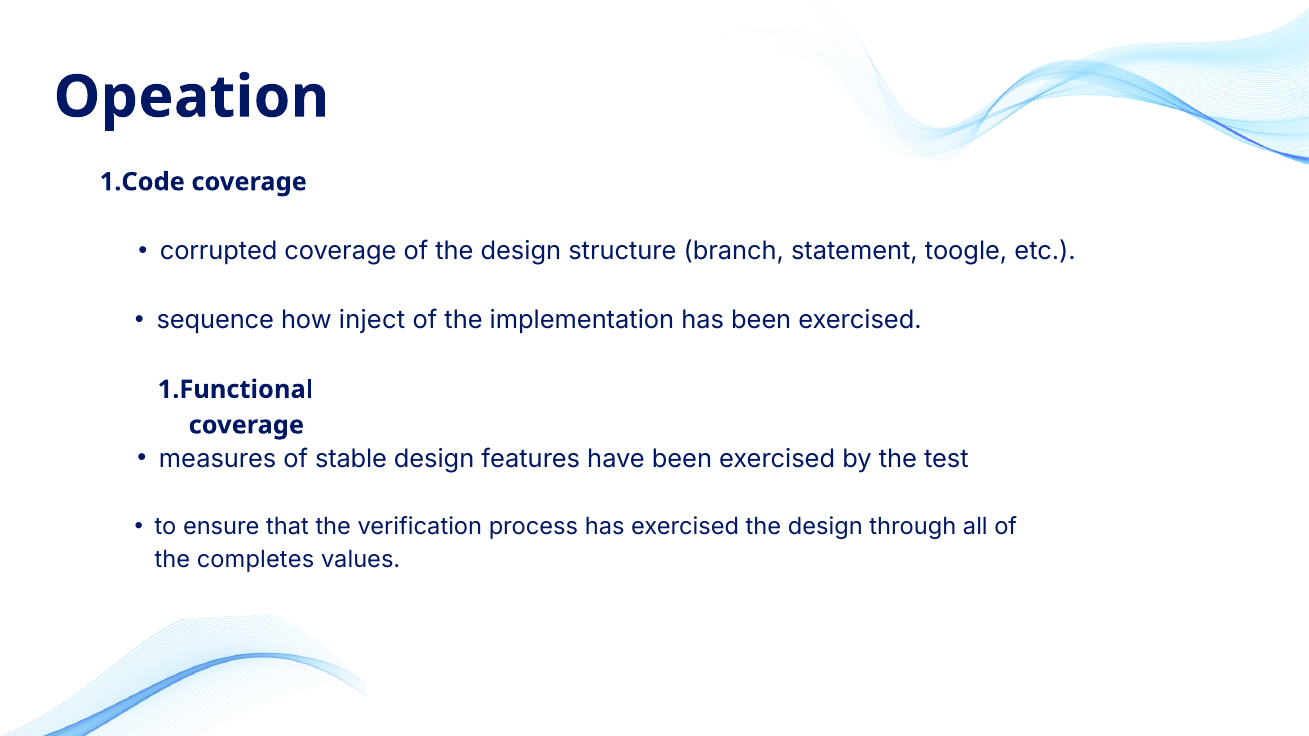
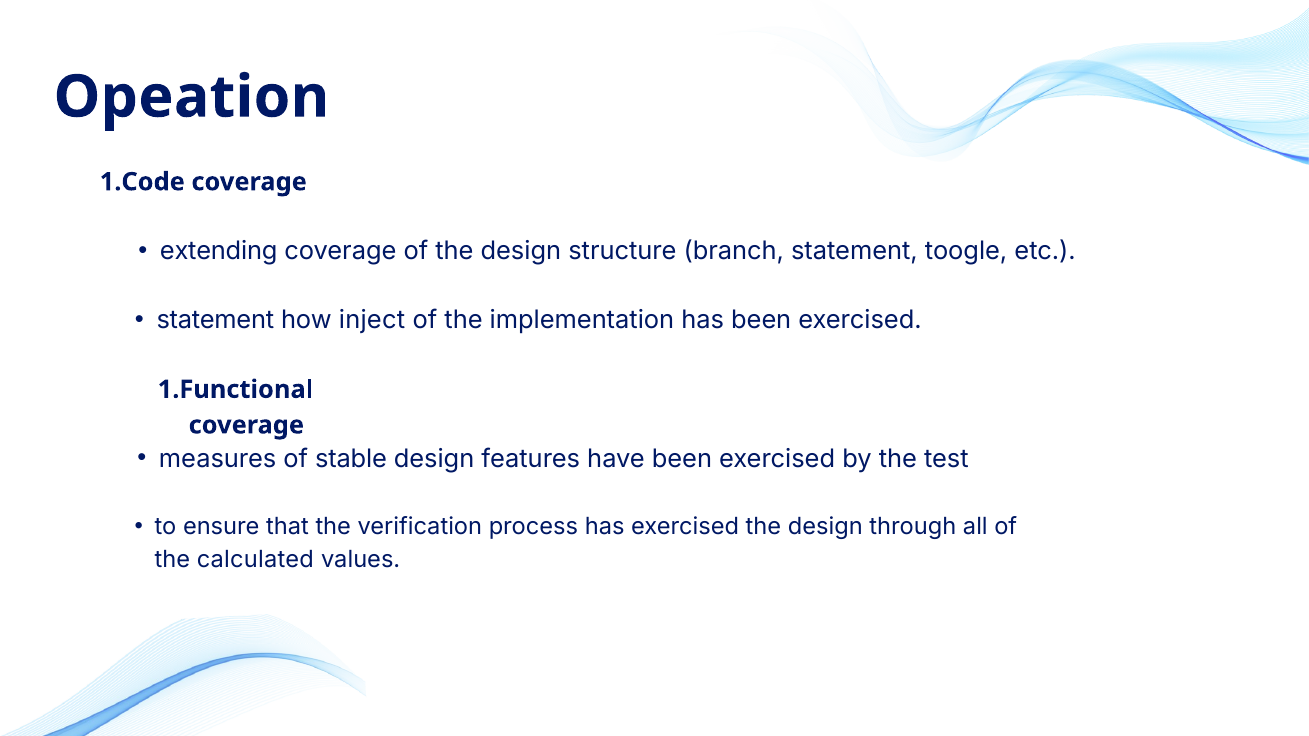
corrupted: corrupted -> extending (219, 251)
sequence: sequence -> statement (215, 320)
completes: completes -> calculated (255, 560)
